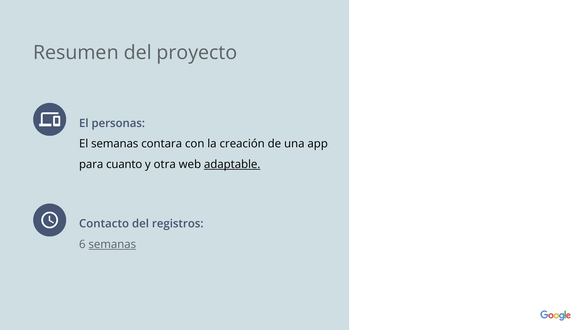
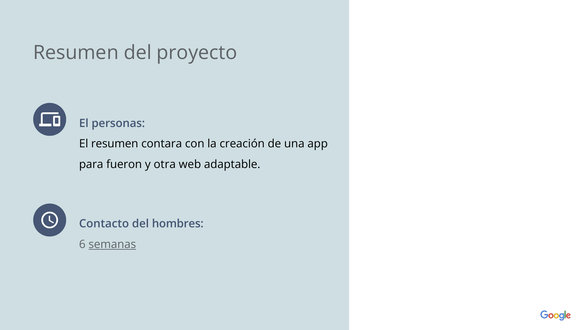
El semanas: semanas -> resumen (115, 144)
cuanto: cuanto -> fueron (124, 164)
adaptable underline: present -> none (232, 164)
registros: registros -> hombres (178, 224)
